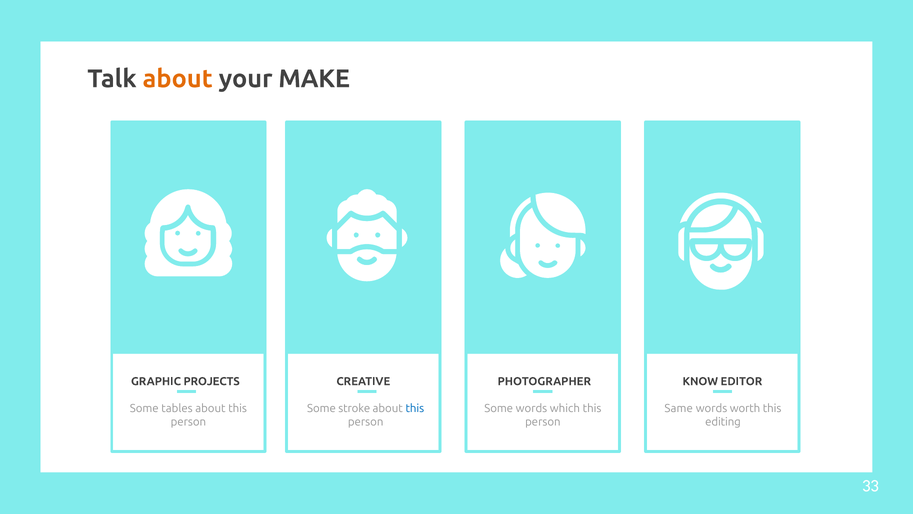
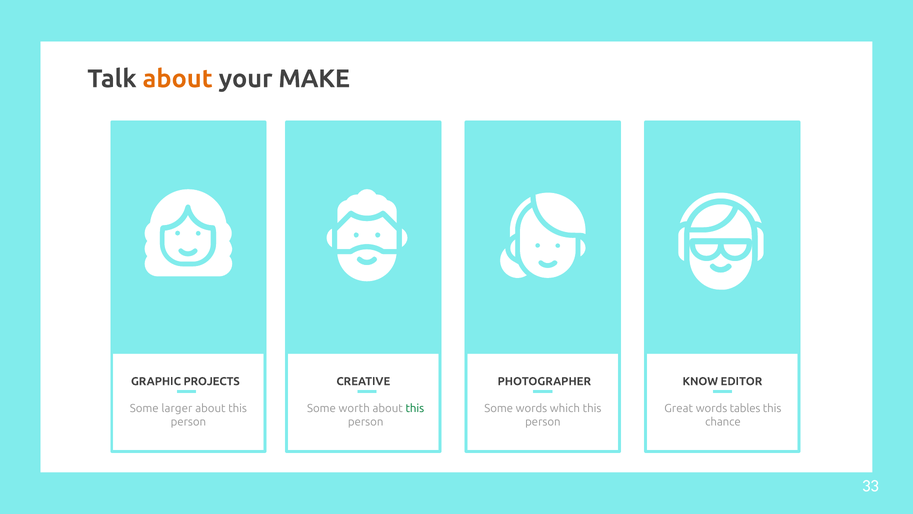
tables: tables -> larger (177, 408)
stroke: stroke -> worth (354, 408)
this colour: blue -> green (415, 408)
Same: Same -> Great (679, 408)
worth: worth -> tables (745, 408)
editing: editing -> chance (723, 422)
